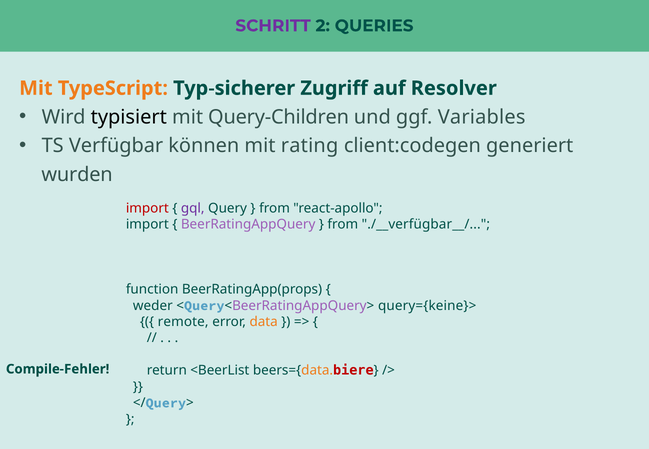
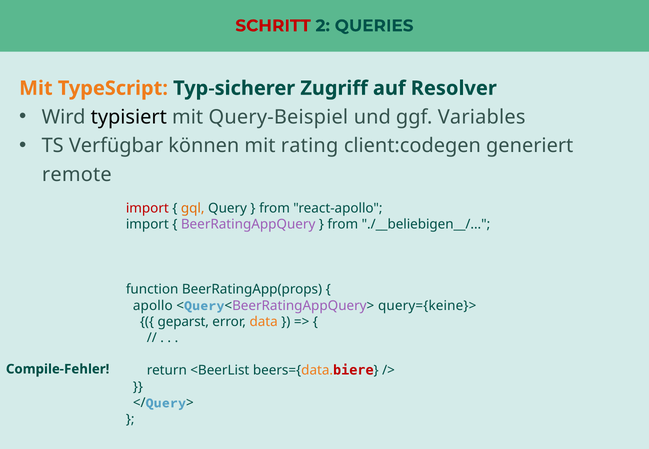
SCHRITT colour: purple -> red (273, 26)
Query-Children: Query-Children -> Query-Beispiel (278, 117)
wurden: wurden -> remote (77, 175)
gql colour: purple -> orange (193, 208)
./__verfügbar__/: ./__verfügbar__/ -> ./__beliebigen__/ (426, 225)
weder: weder -> apollo (153, 306)
remote: remote -> geparst (183, 322)
